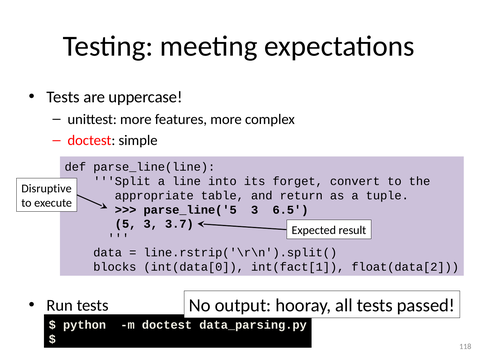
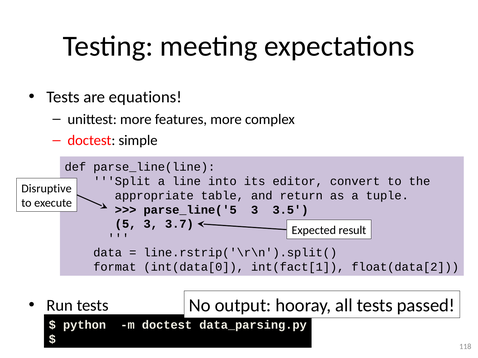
uppercase: uppercase -> equations (145, 97)
forget: forget -> editor (298, 181)
6.5: 6.5 -> 3.5 (290, 210)
blocks: blocks -> format (115, 267)
